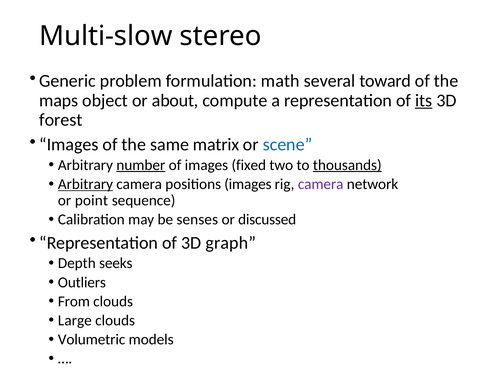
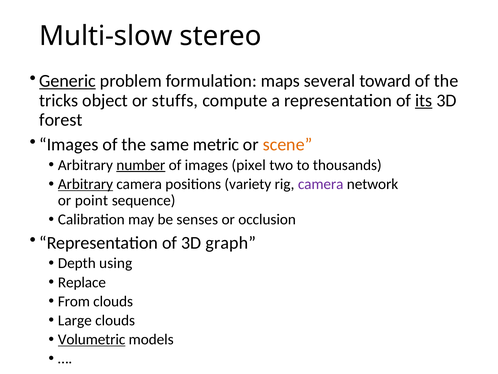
Generic underline: none -> present (68, 81)
math: math -> maps (280, 81)
maps: maps -> tricks (59, 100)
about: about -> stuffs (175, 100)
matrix: matrix -> metric (216, 144)
scene colour: blue -> orange (287, 144)
fixed: fixed -> pixel (249, 165)
thousands underline: present -> none (347, 165)
positions images: images -> variety (248, 184)
discussed: discussed -> occlusion (267, 219)
seeks: seeks -> using (116, 263)
Outliers: Outliers -> Replace (82, 282)
Volumetric underline: none -> present (92, 339)
